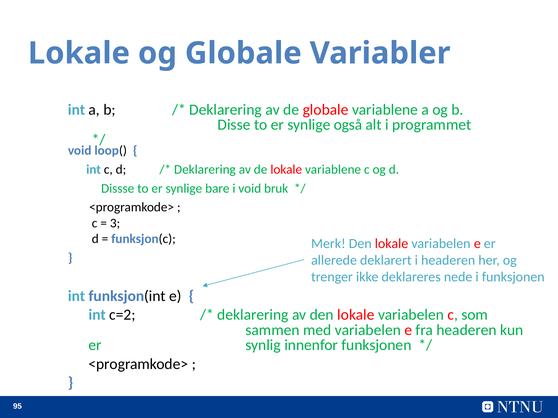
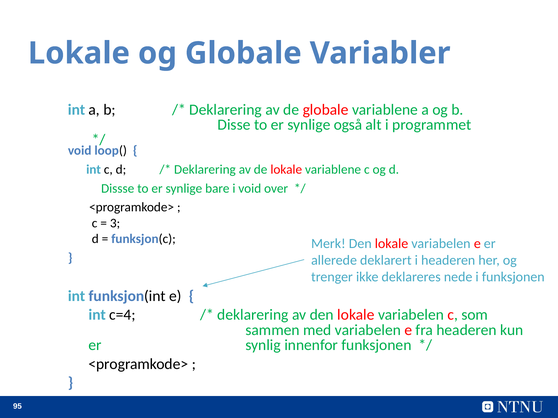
bruk: bruk -> over (276, 189)
c=2: c=2 -> c=4 (122, 315)
